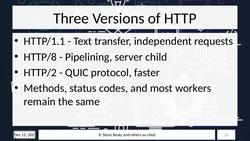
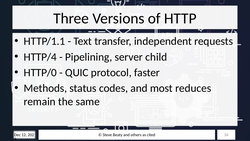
HTTP/8: HTTP/8 -> HTTP/4 (40, 57)
HTTP/2: HTTP/2 -> HTTP/0 (40, 72)
workers: workers -> reduces (193, 88)
